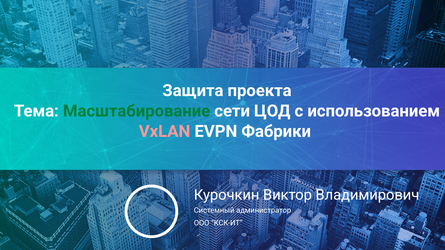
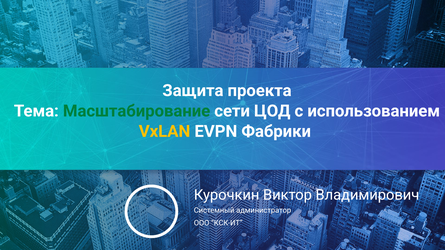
VxLAN colour: pink -> yellow (165, 132)
